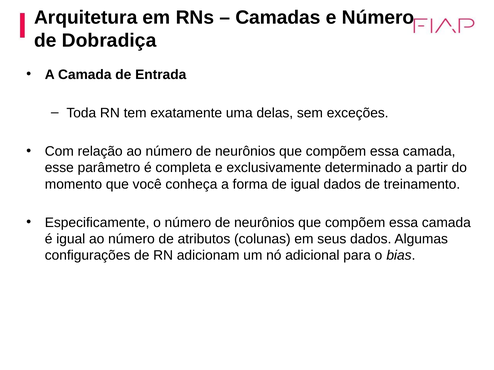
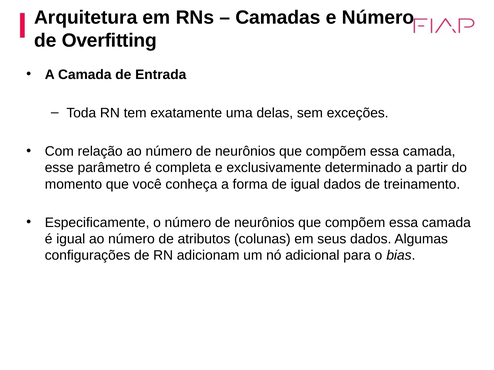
Dobradiça: Dobradiça -> Overfitting (109, 41)
